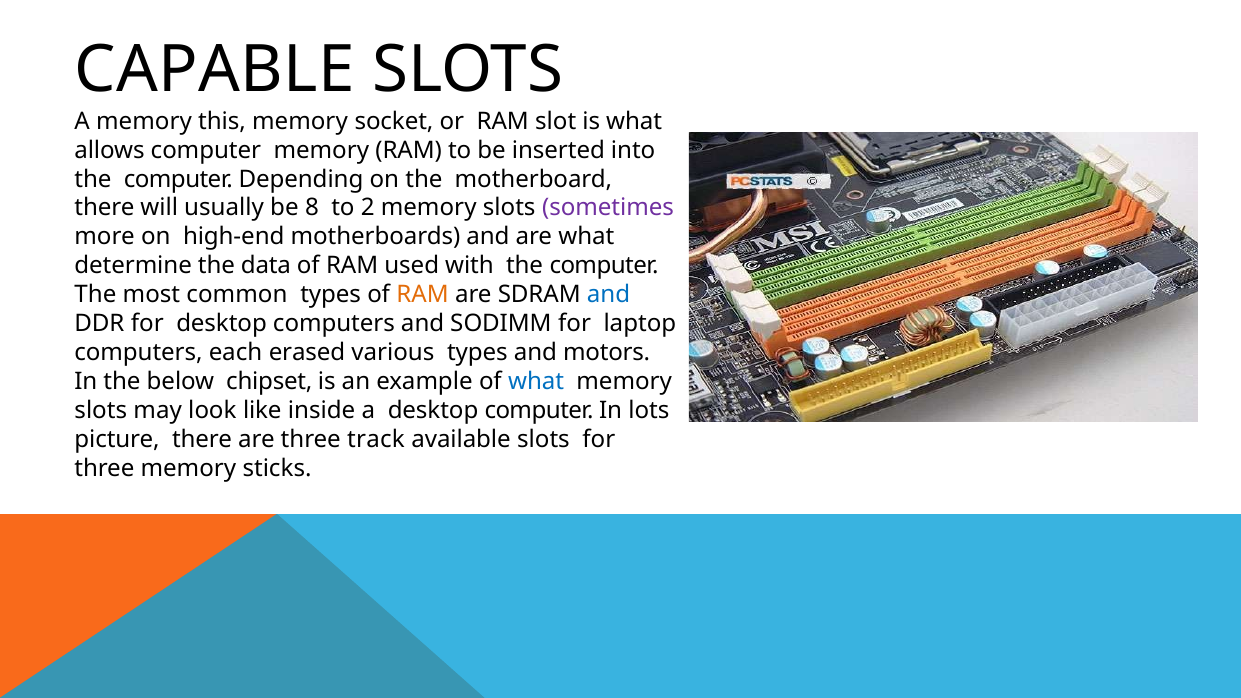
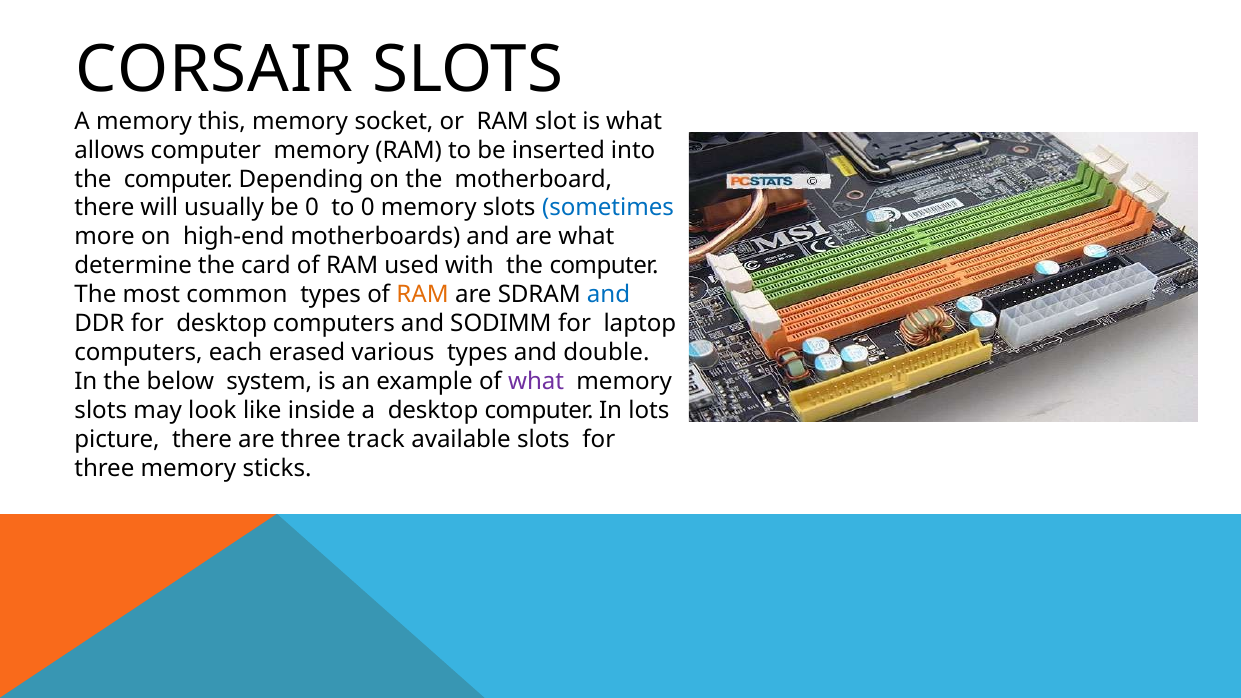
CAPABLE: CAPABLE -> CORSAIR (215, 70)
be 8: 8 -> 0 (312, 208)
to 2: 2 -> 0 (368, 208)
sometimes colour: purple -> blue (608, 208)
data: data -> card (266, 266)
motors: motors -> double (606, 353)
chipset: chipset -> system (269, 382)
what colour: blue -> purple (536, 382)
